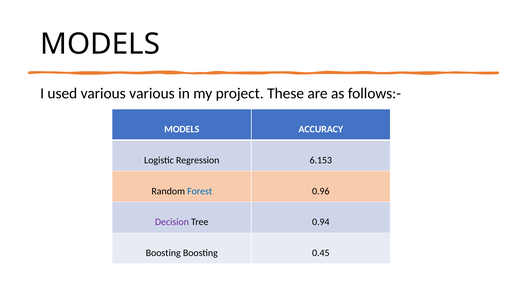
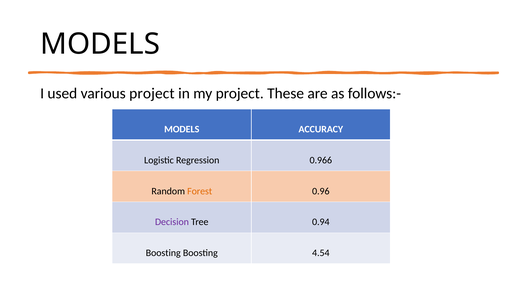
various various: various -> project (152, 94)
6.153: 6.153 -> 0.966 (321, 160)
Forest colour: blue -> orange (200, 191)
0.45: 0.45 -> 4.54 (321, 253)
